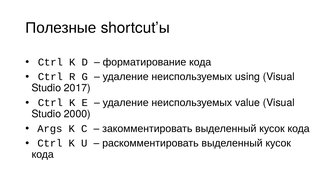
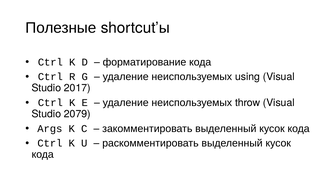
value: value -> throw (248, 103)
2000: 2000 -> 2079 (77, 114)
